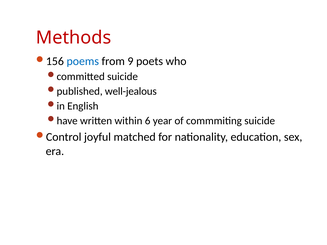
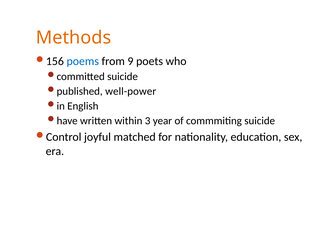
Methods colour: red -> orange (74, 38)
well-jealous: well-jealous -> well-power (131, 91)
6: 6 -> 3 (148, 121)
